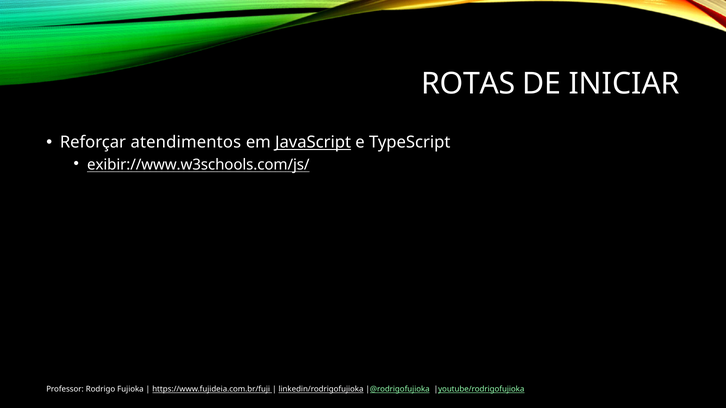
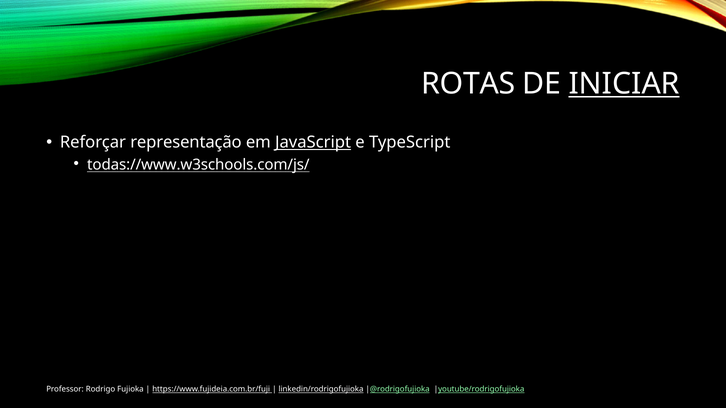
INICIAR underline: none -> present (624, 84)
atendimentos: atendimentos -> representação (186, 142)
exibir://www.w3schools.com/js/: exibir://www.w3schools.com/js/ -> todas://www.w3schools.com/js/ (198, 165)
